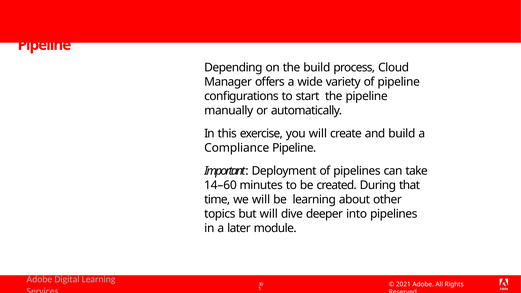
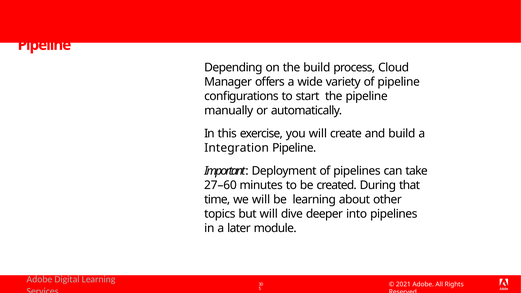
Compliance: Compliance -> Integration (237, 148)
14–60: 14–60 -> 27–60 (220, 185)
